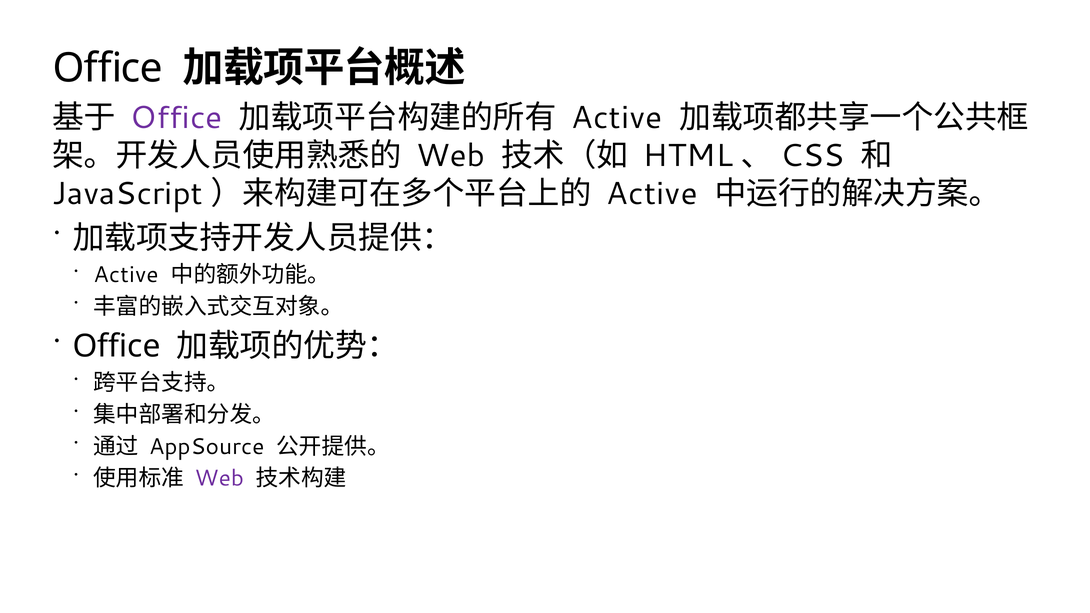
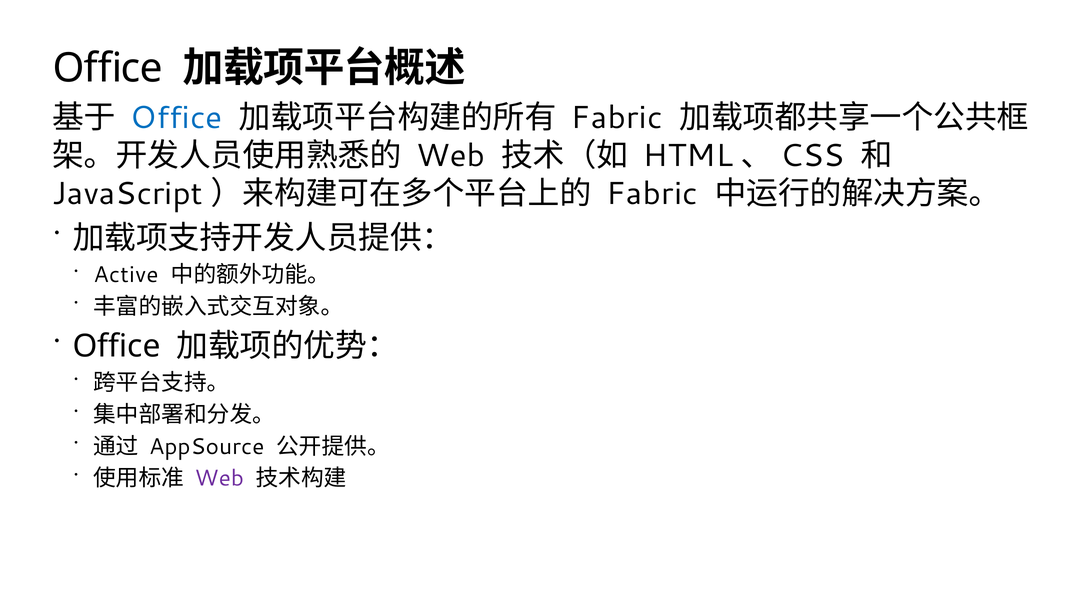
Office colour: purple -> blue (177, 118)
Active: Active -> Fabric (617, 118)
Active: Active -> Fabric (652, 194)
